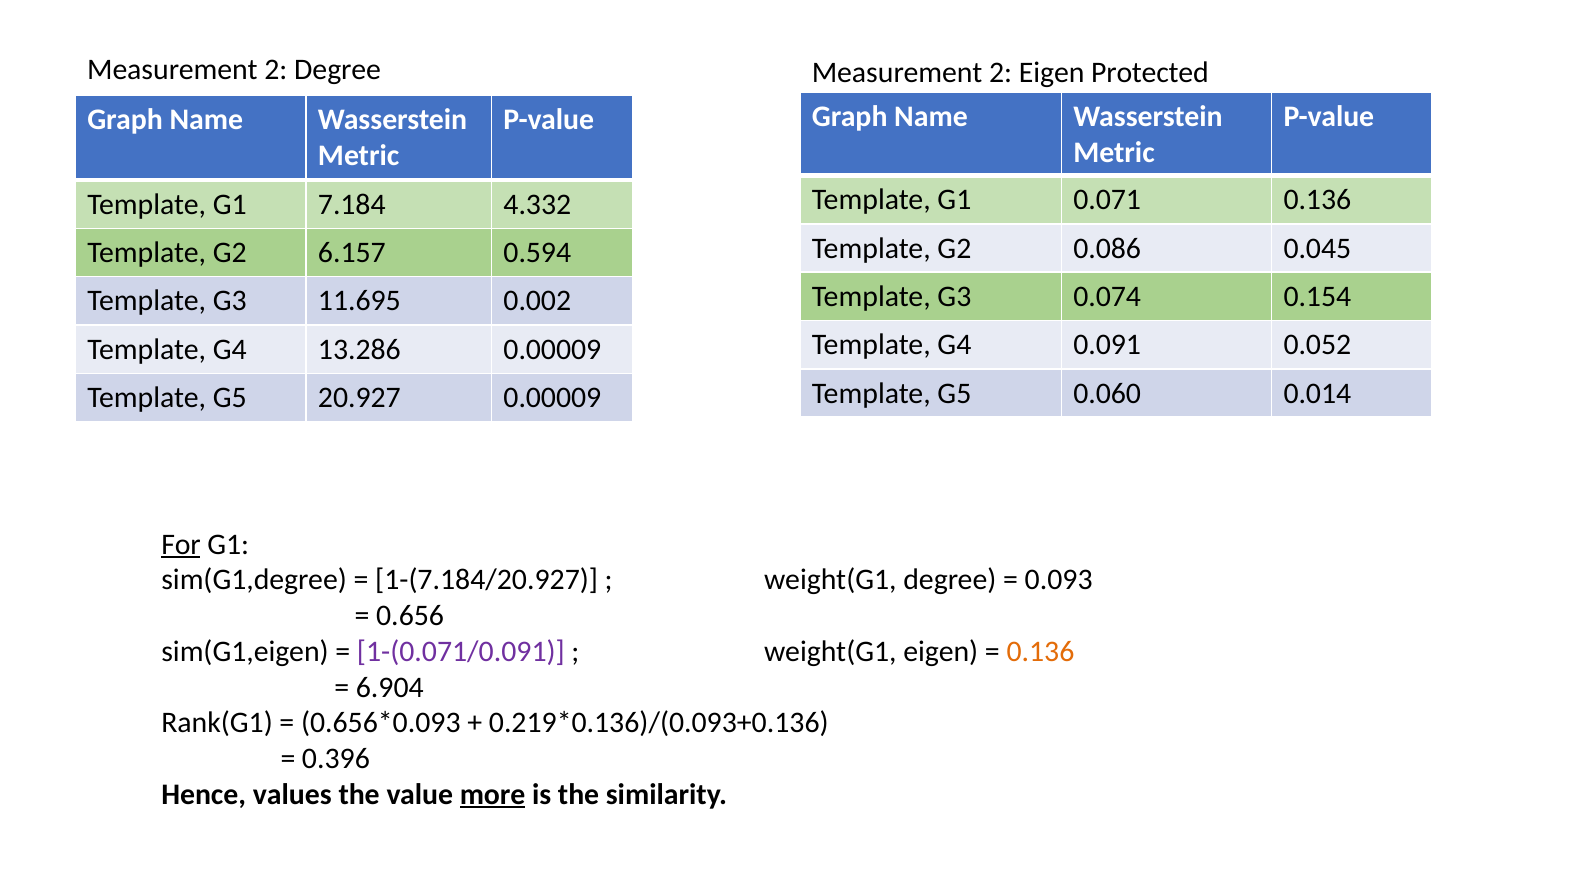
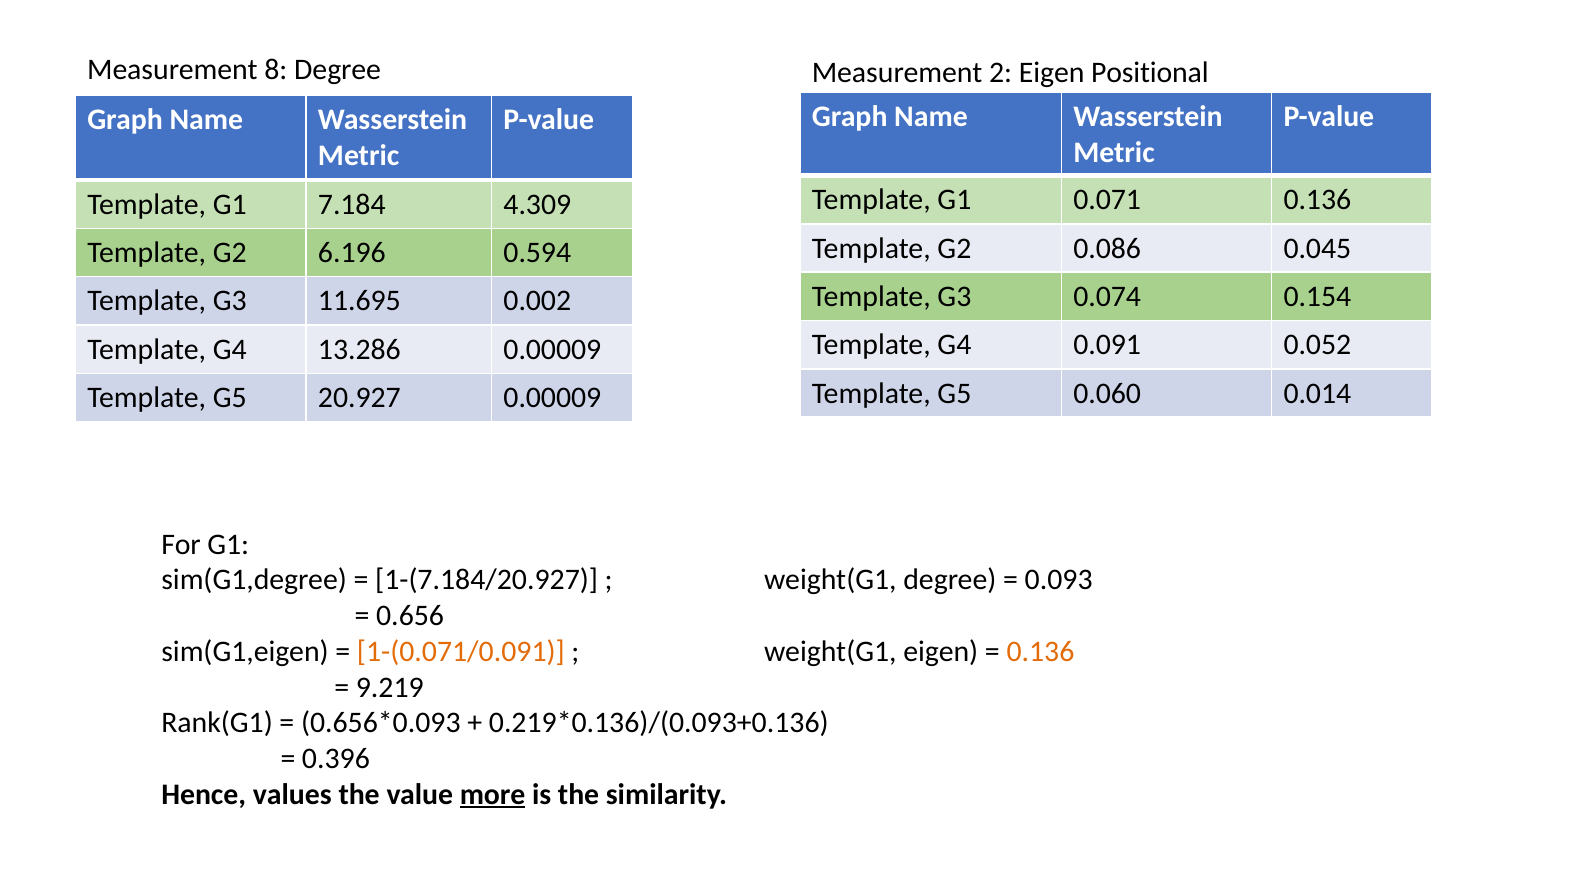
2: 2 -> 8 (276, 70)
Protected: Protected -> Positional (1150, 73)
4.332: 4.332 -> 4.309 (537, 204)
6.157: 6.157 -> 6.196 (352, 253)
For underline: present -> none (181, 544)
1-(0.071/0.091 colour: purple -> orange (461, 652)
6.904: 6.904 -> 9.219 (390, 688)
